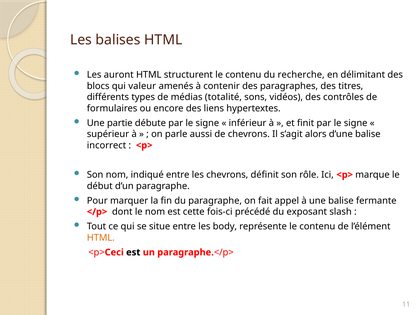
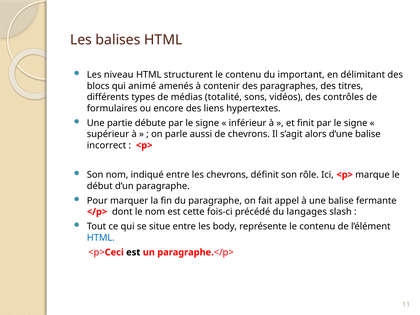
auront: auront -> niveau (119, 75)
recherche: recherche -> important (301, 75)
valeur: valeur -> animé (142, 86)
exposant: exposant -> langages (307, 212)
HTML colour: orange -> blue (101, 238)
